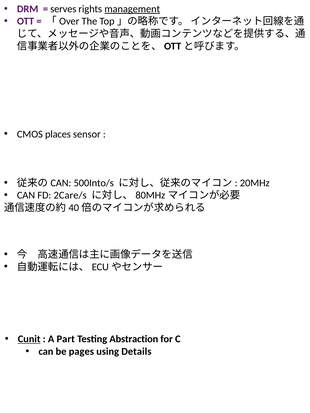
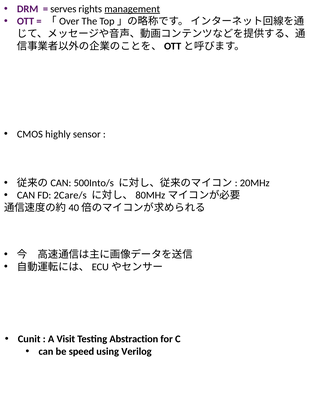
places: places -> highly (58, 134)
Cunit underline: present -> none (29, 339)
Part: Part -> Visit (66, 339)
pages: pages -> speed (81, 352)
Details: Details -> Verilog (136, 352)
